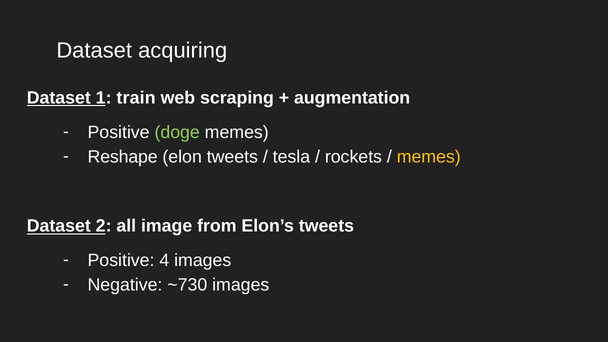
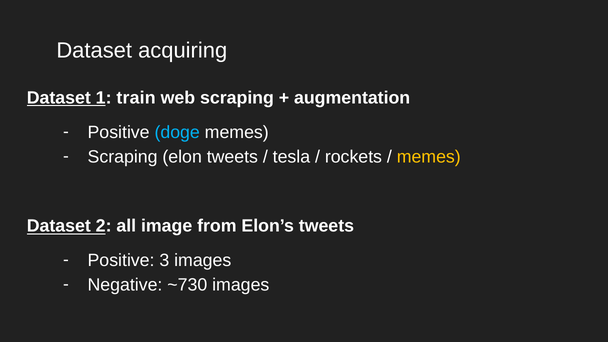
doge colour: light green -> light blue (177, 132)
Reshape: Reshape -> Scraping (123, 157)
4: 4 -> 3 (164, 261)
